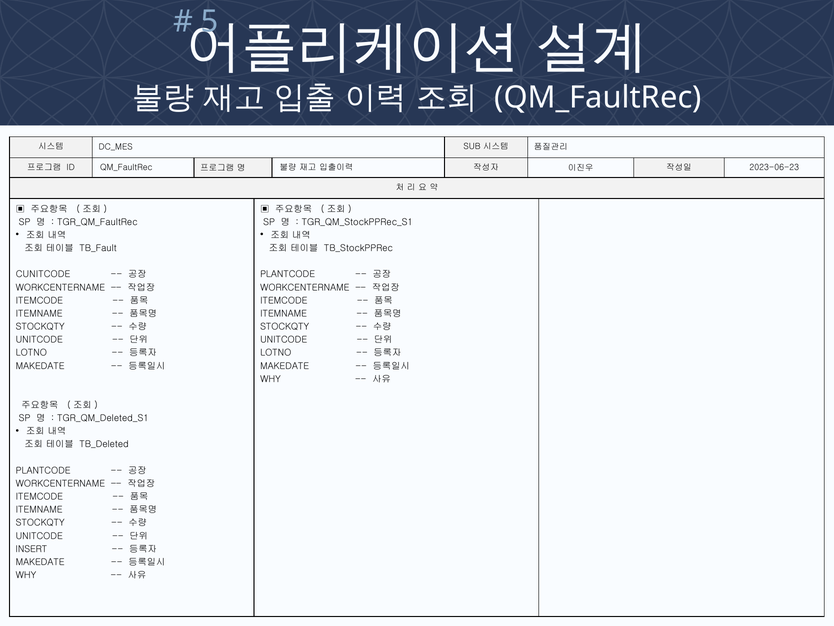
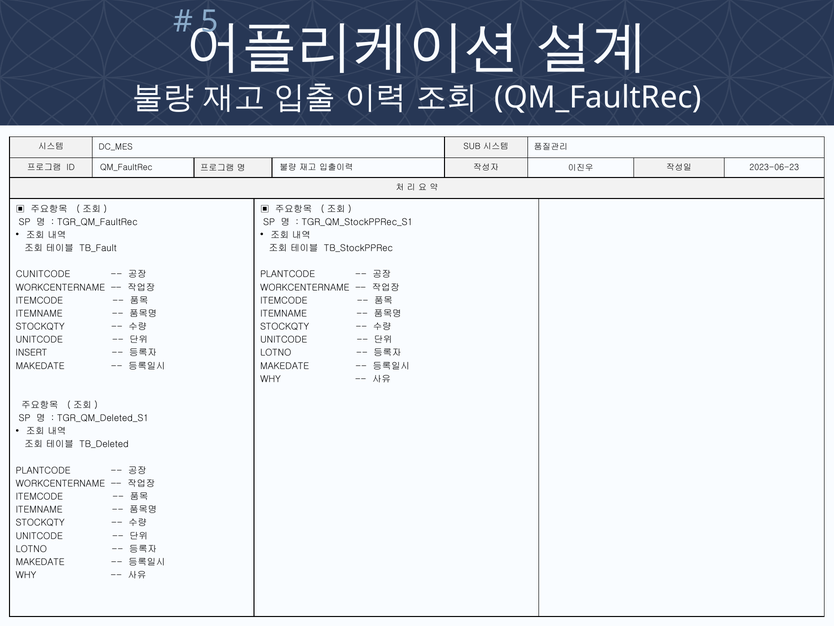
LOTNO: LOTNO -> INSERT (31, 353)
INSERT: INSERT -> LOTNO (31, 549)
